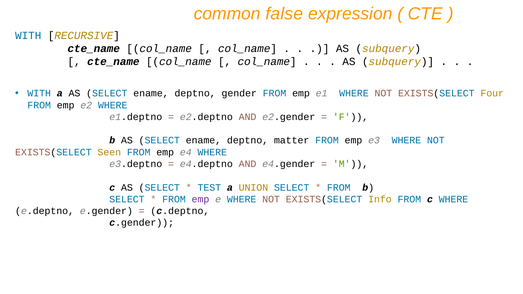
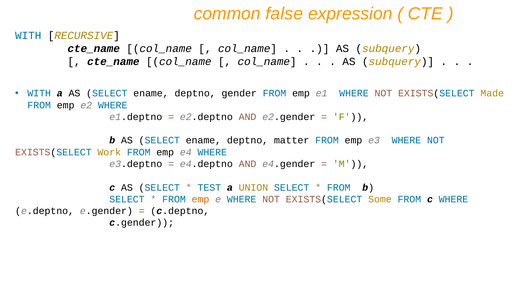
Four: Four -> Made (492, 93)
Seen: Seen -> Work (109, 152)
emp colour: purple -> orange (200, 199)
Info: Info -> Some (380, 199)
